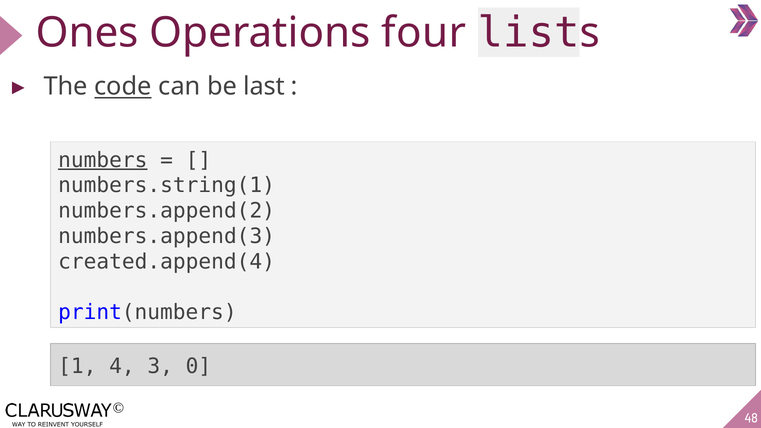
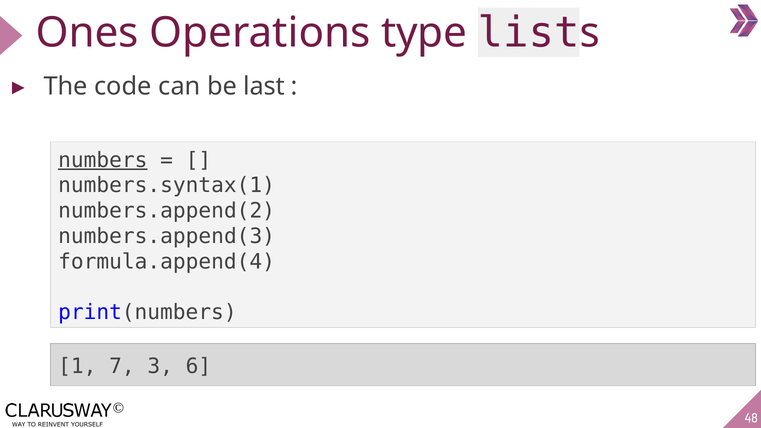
four: four -> type (424, 33)
code underline: present -> none (123, 87)
numbers.string(1: numbers.string(1 -> numbers.syntax(1 (167, 186)
created.append(4: created.append(4 -> formula.append(4 (167, 262)
4: 4 -> 7 (122, 366)
0: 0 -> 6 (198, 366)
